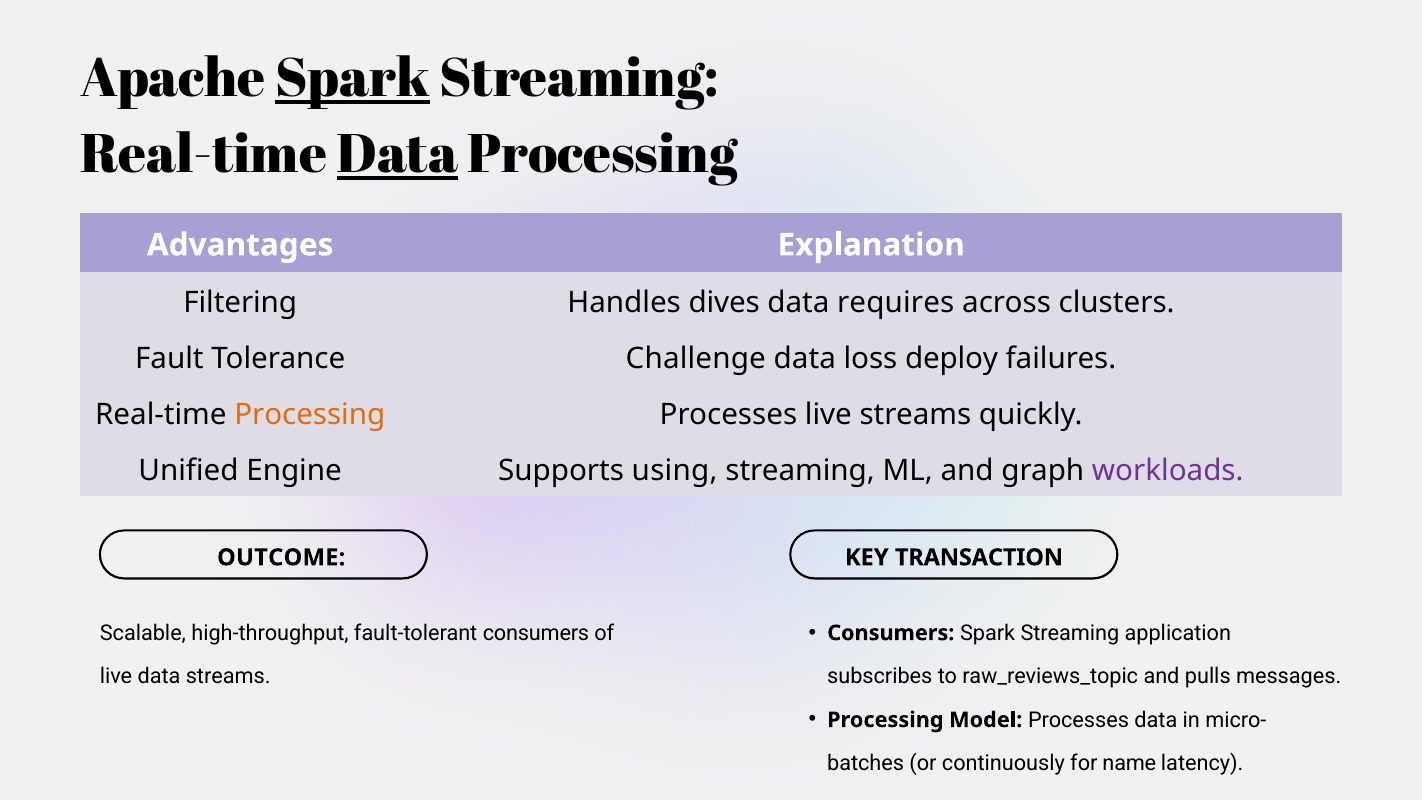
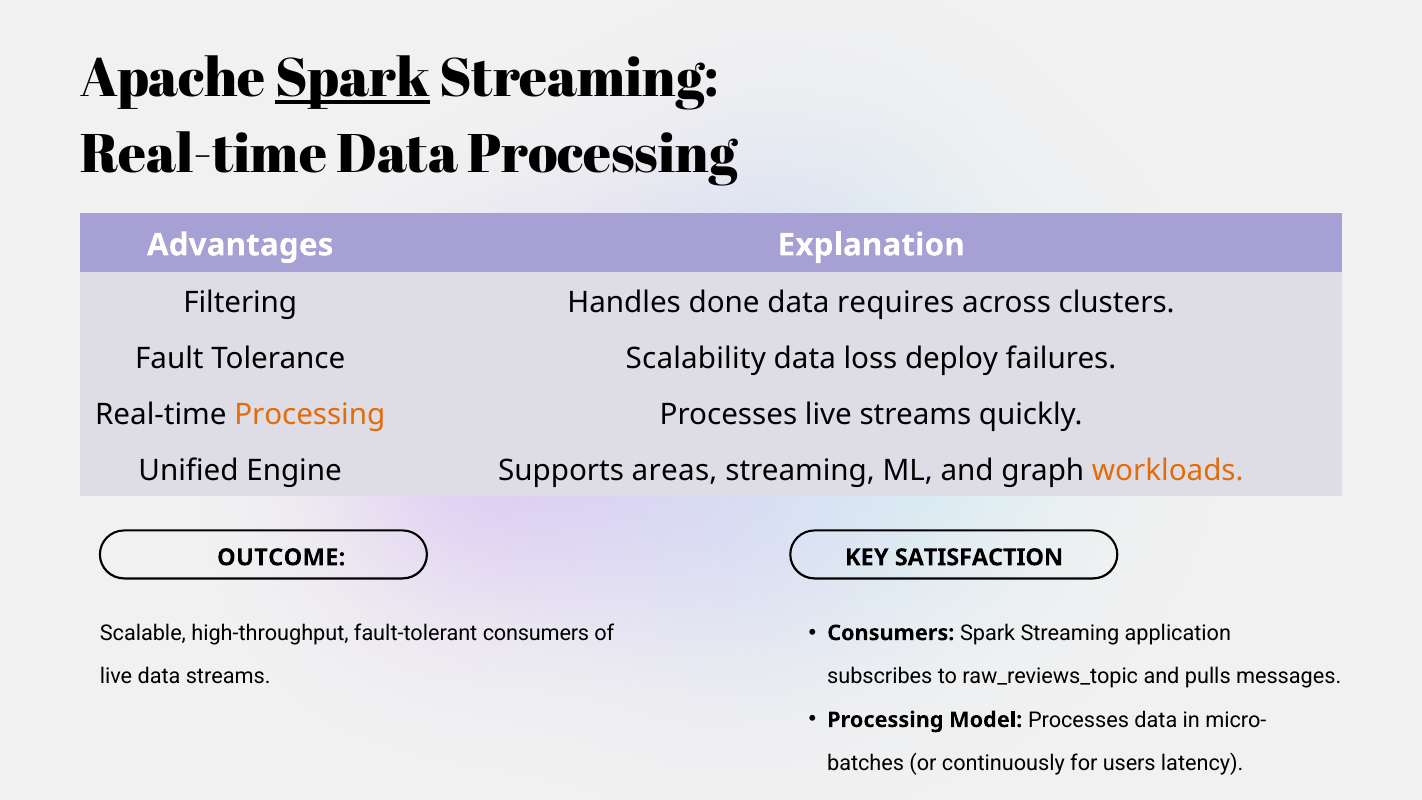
Data underline: present -> none (397, 155)
dives: dives -> done (724, 302)
Challenge: Challenge -> Scalability (696, 358)
using: using -> areas (675, 470)
workloads colour: purple -> orange (1168, 470)
TRANSACTION: TRANSACTION -> SATISFACTION (979, 557)
name: name -> users (1129, 763)
